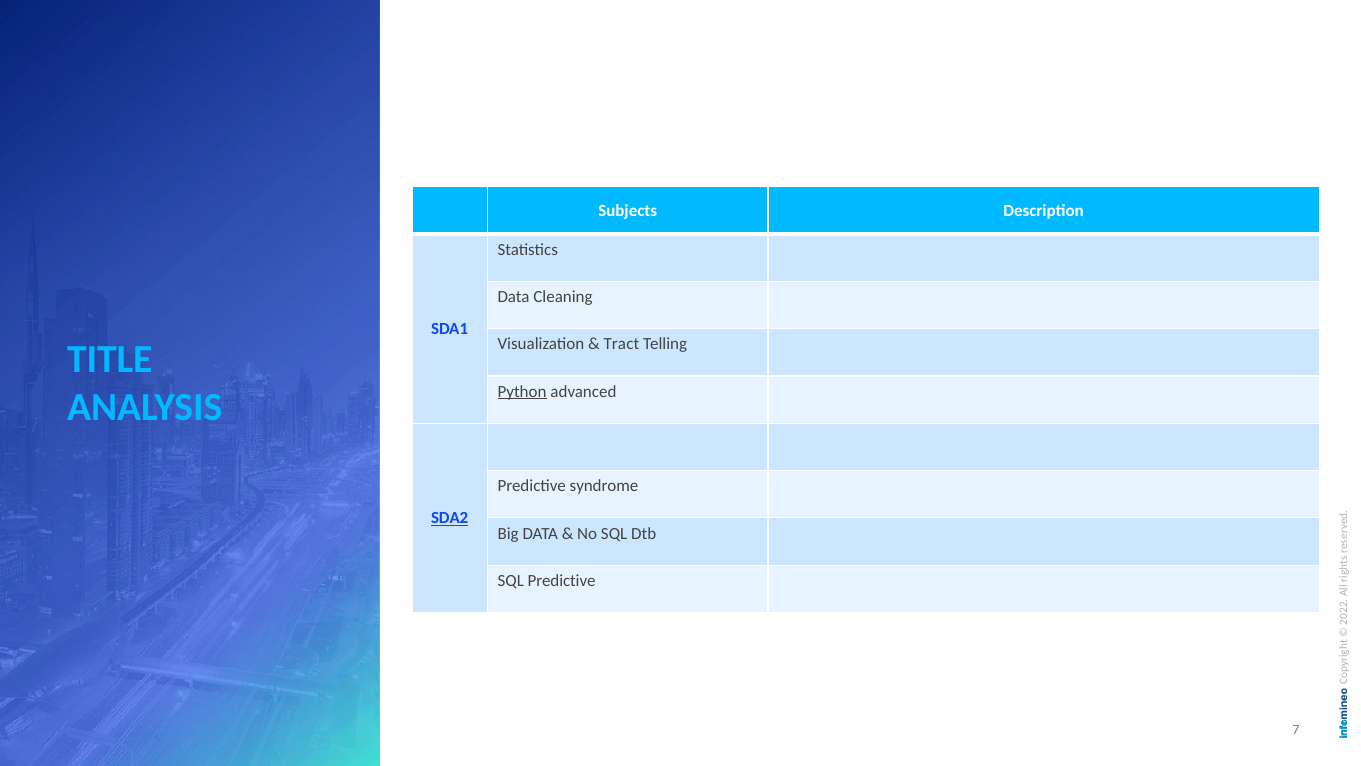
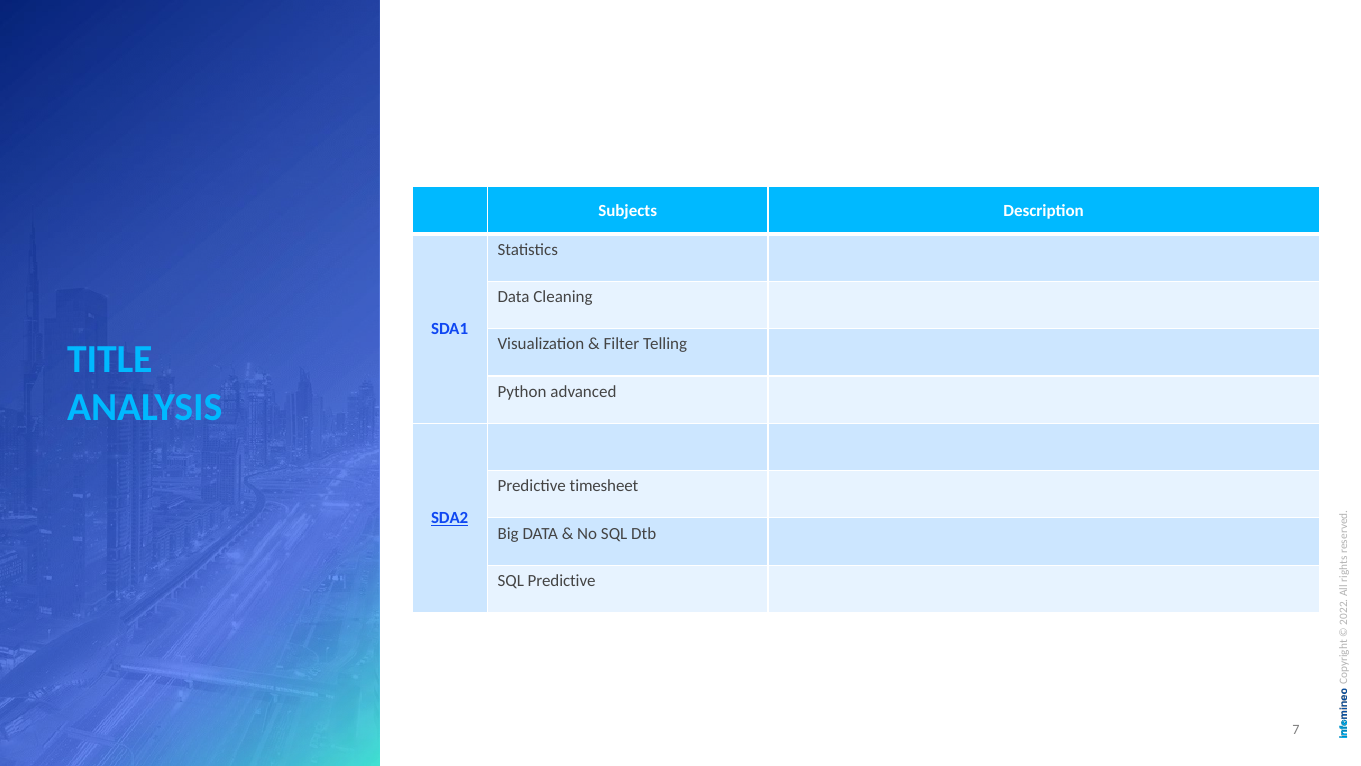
Tract: Tract -> Filter (621, 344)
Python underline: present -> none (522, 391)
syndrome: syndrome -> timesheet (604, 486)
